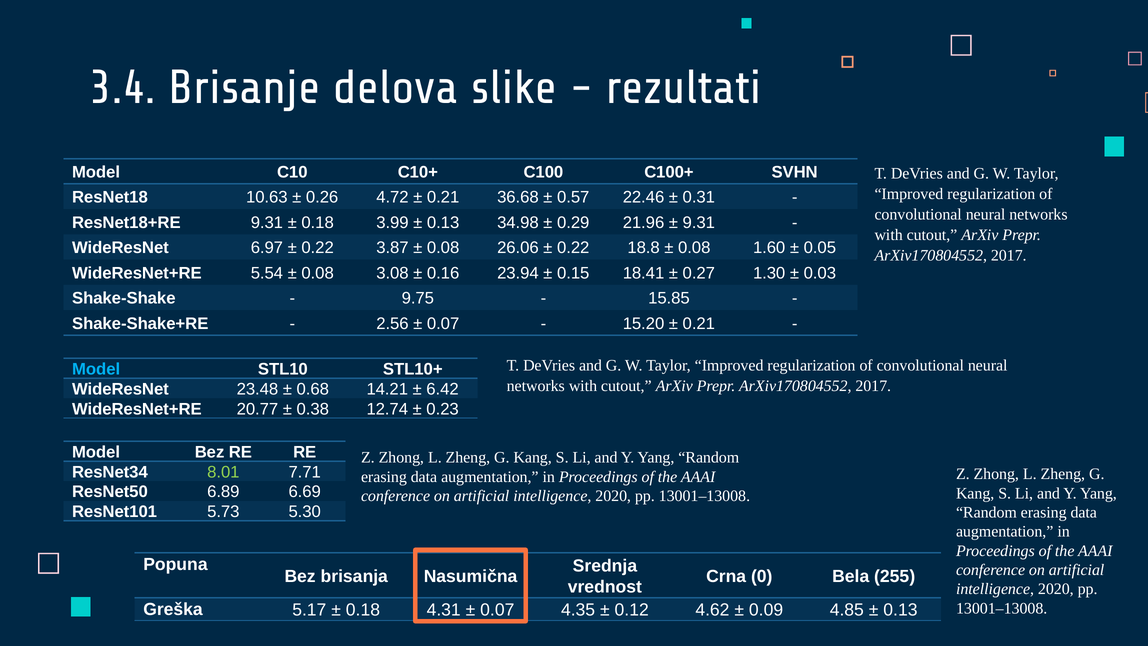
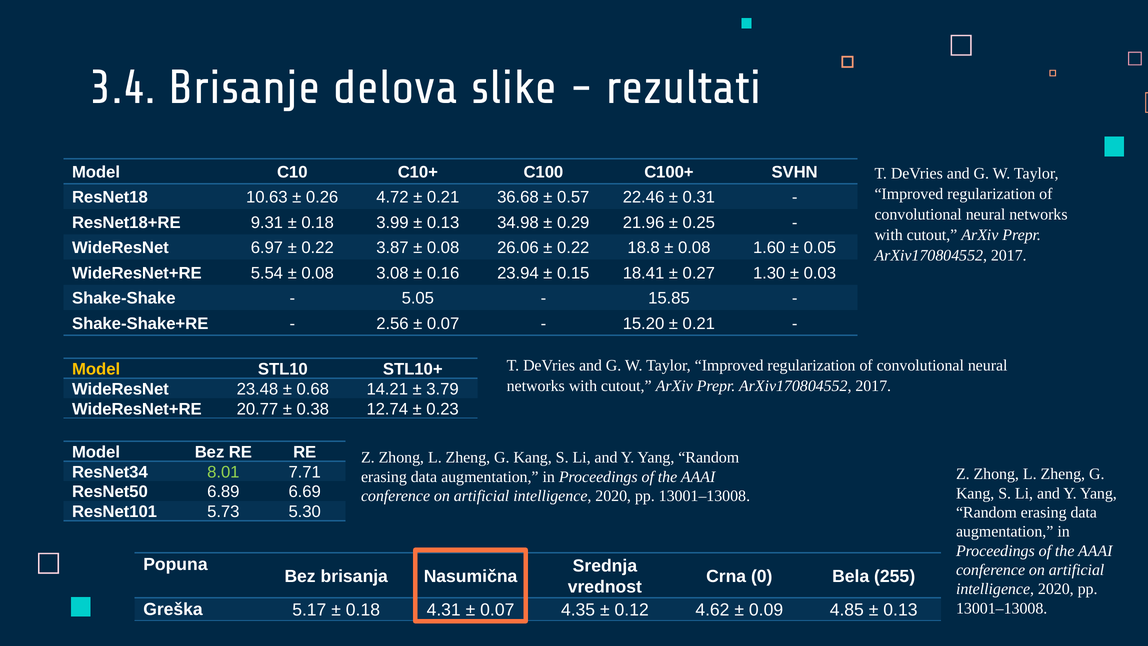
9.31: 9.31 -> 0.25 (699, 223)
9.75: 9.75 -> 5.05 (418, 298)
Model colour: light blue -> yellow (96, 369)
6.42: 6.42 -> 3.79 (443, 389)
